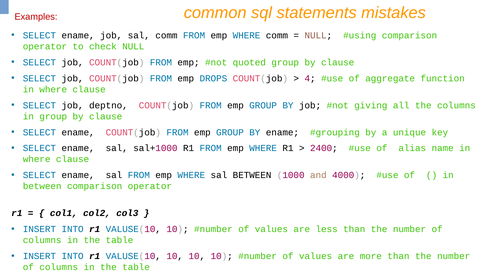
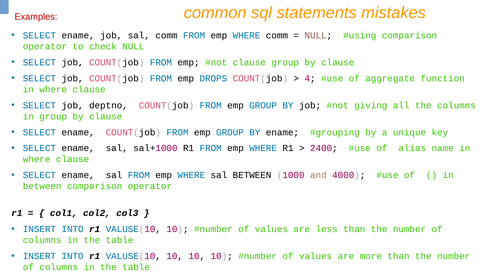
quoted: quoted -> clause (249, 62)
